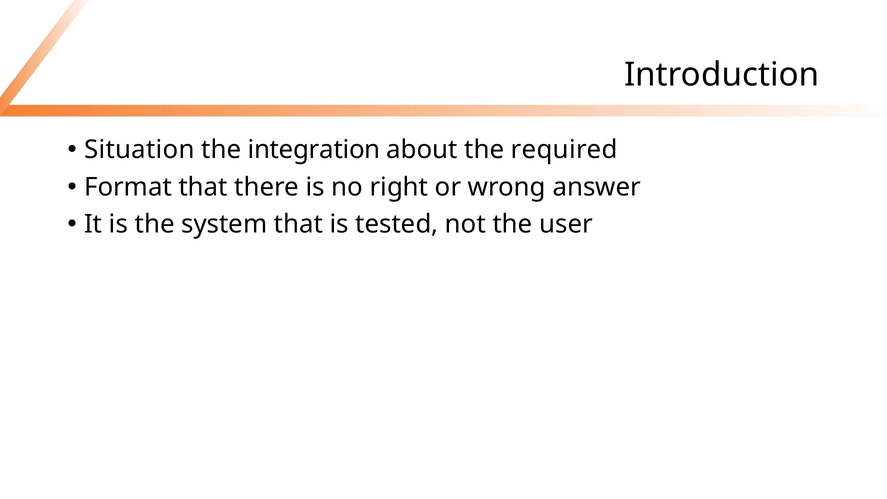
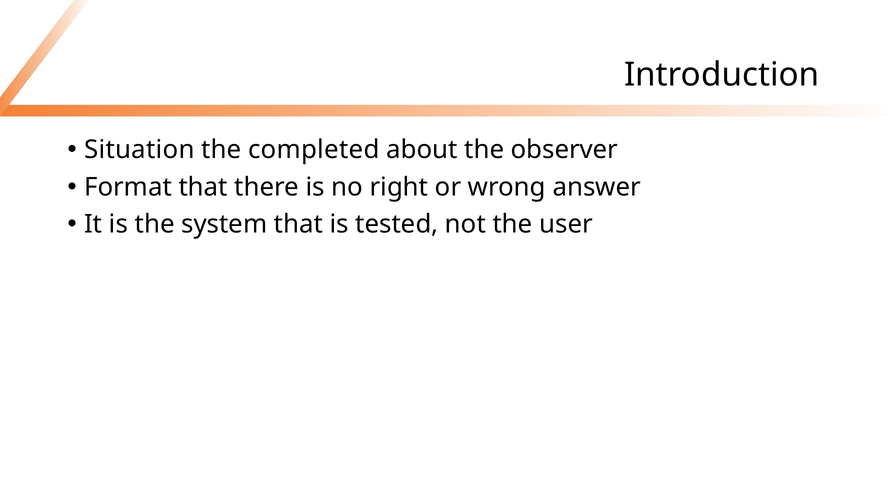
integration: integration -> completed (314, 150)
required: required -> observer (564, 150)
